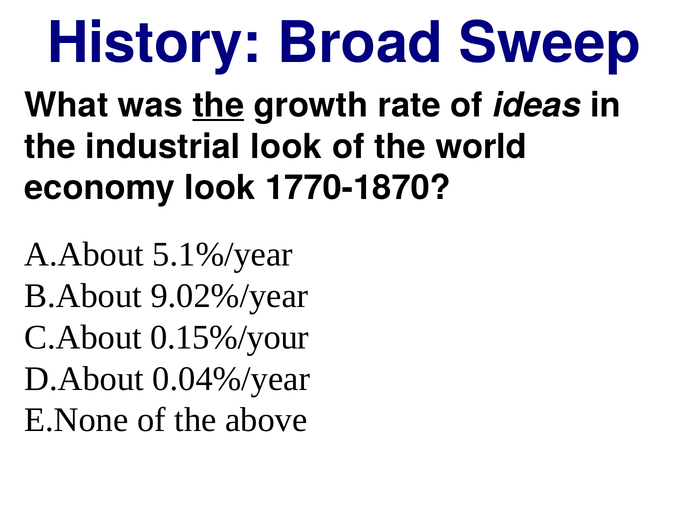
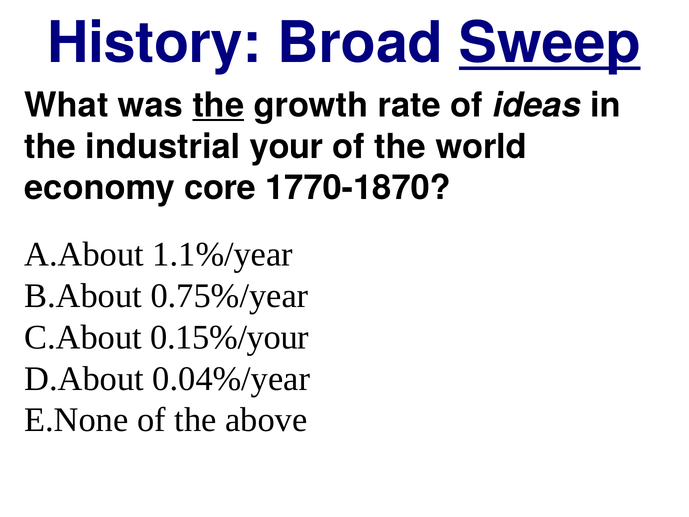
Sweep underline: none -> present (550, 43)
industrial look: look -> your (287, 147)
economy look: look -> core (220, 188)
5.1%/year: 5.1%/year -> 1.1%/year (223, 254)
9.02%/year: 9.02%/year -> 0.75%/year (229, 296)
